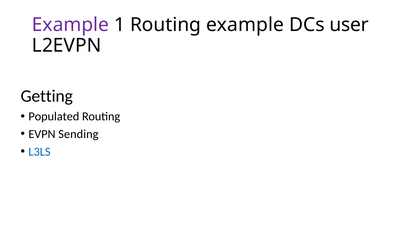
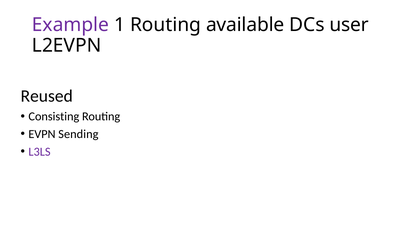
Routing example: example -> available (245, 25)
Getting: Getting -> Reused (47, 96)
Populated: Populated -> Consisting (54, 116)
L3LS colour: blue -> purple (40, 151)
